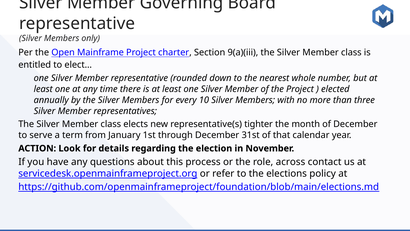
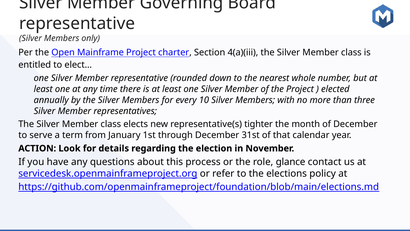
9(a)(iii: 9(a)(iii -> 4(a)(iii (243, 53)
across: across -> glance (291, 162)
